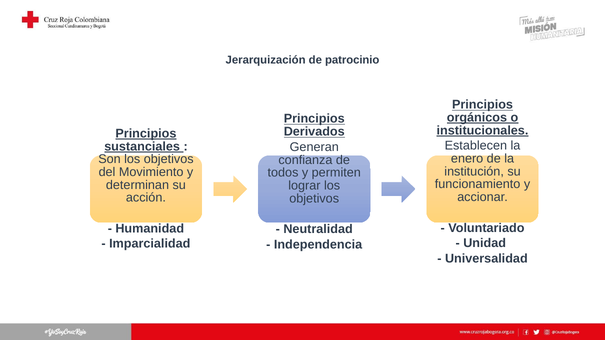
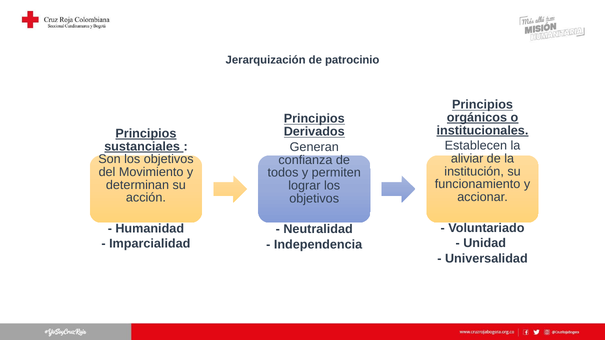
enero: enero -> aliviar (467, 159)
